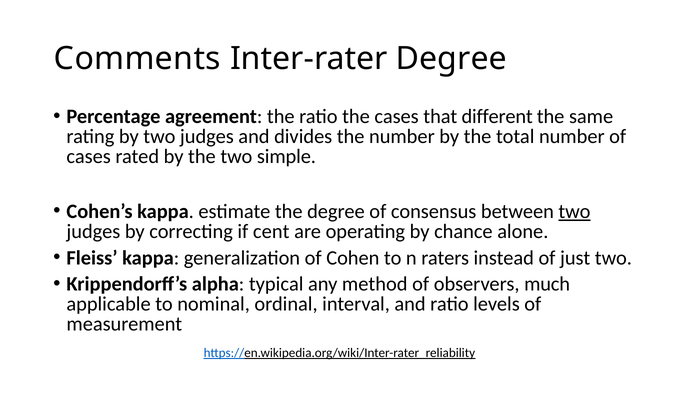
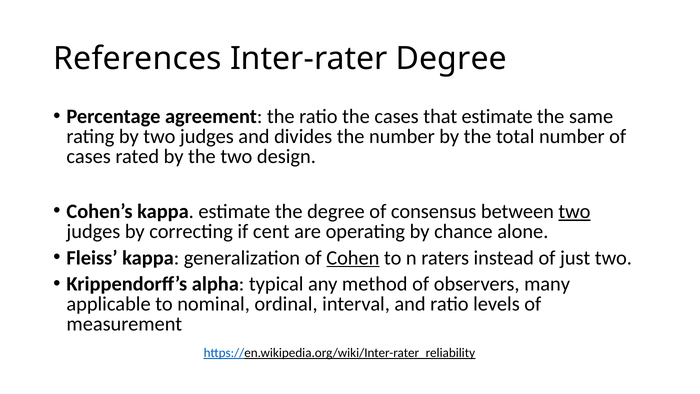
Comments: Comments -> References (137, 59)
that different: different -> estimate (497, 117)
simple: simple -> design (286, 156)
Cohen underline: none -> present (353, 258)
much: much -> many (547, 284)
